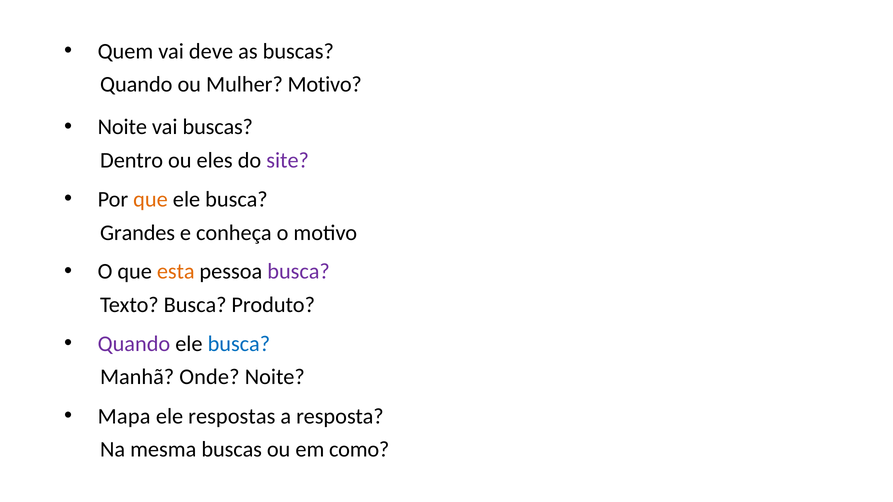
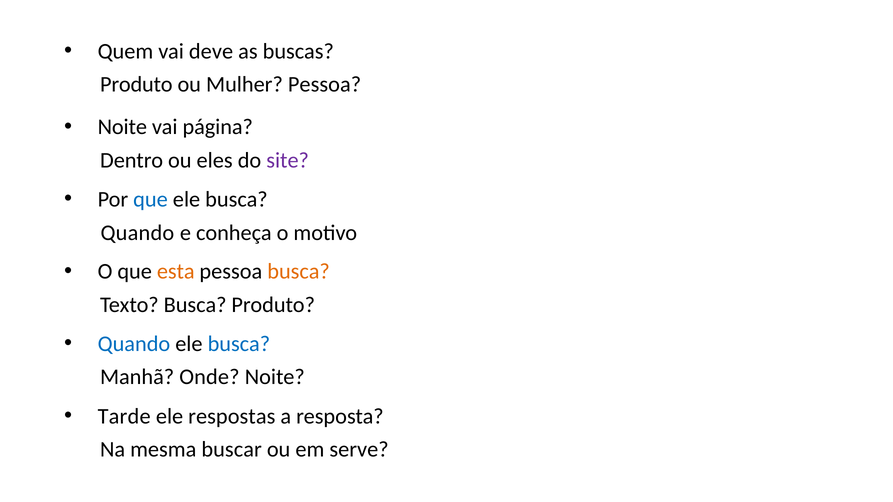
Quando: Quando -> Produto (136, 85)
Mulher Motivo: Motivo -> Pessoa (325, 85)
vai buscas: buscas -> página (218, 127)
que colour: orange -> blue (151, 199)
Grandes: Grandes -> Quando (137, 233)
busca colour: purple -> orange (299, 272)
Quando colour: purple -> blue (134, 344)
Mapa: Mapa -> Tarde (124, 416)
mesma buscas: buscas -> buscar (232, 450)
como: como -> serve (359, 450)
